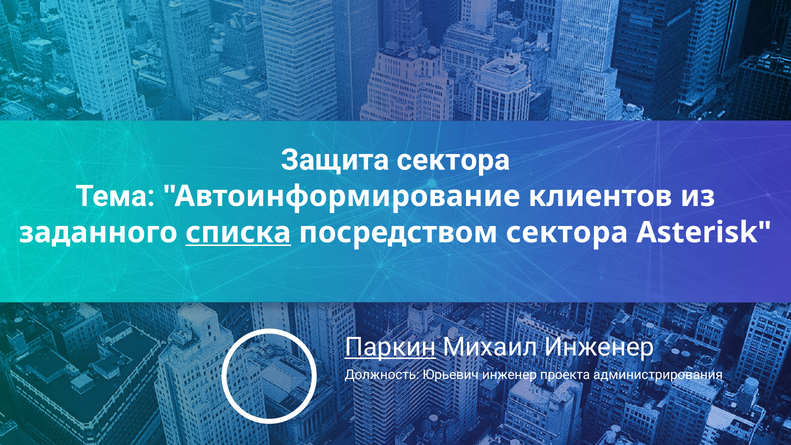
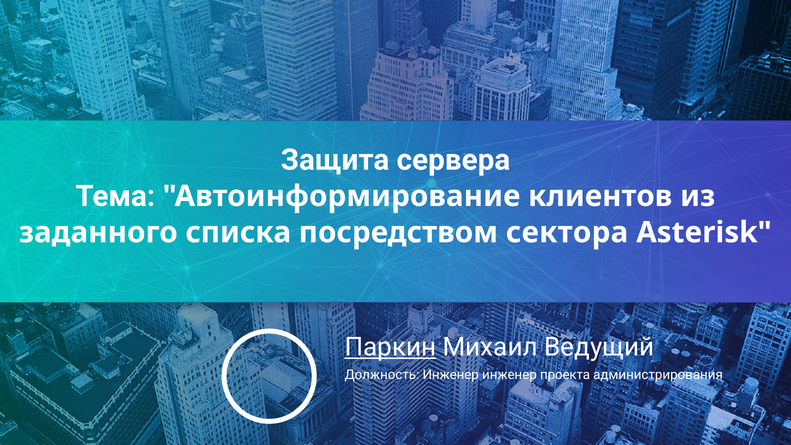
Защита сектора: сектора -> сервера (453, 160)
списка underline: present -> none (238, 232)
Михаил Инженер: Инженер -> Ведущий (599, 347)
Должность Юрьевич: Юрьевич -> Инженер (451, 375)
